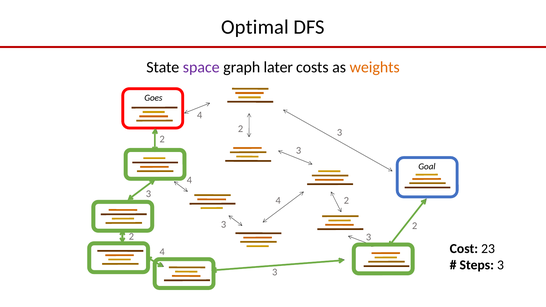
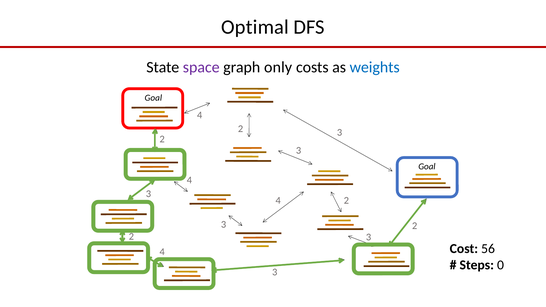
later: later -> only (278, 67)
weights colour: orange -> blue (375, 67)
Goes: Goes -> Goal (153, 98)
23: 23 -> 56 (488, 249)
Steps 3: 3 -> 0 (500, 265)
